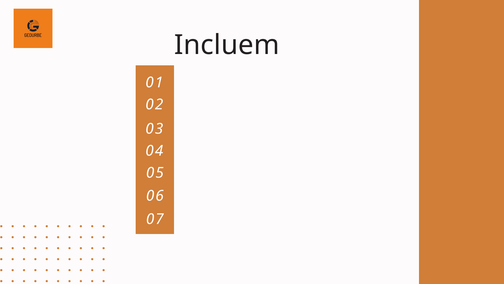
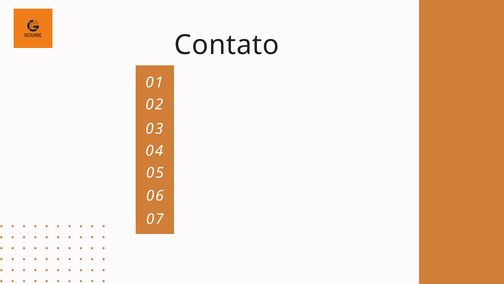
Incluem: Incluem -> Contato (227, 45)
